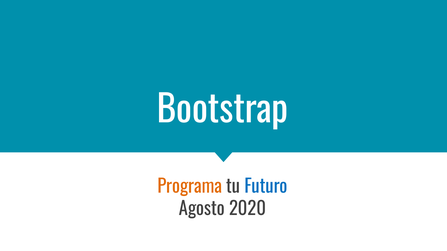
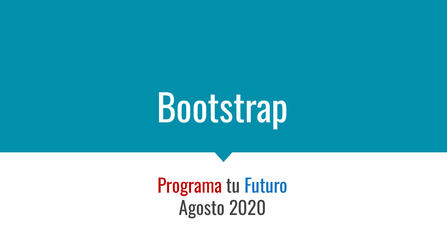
Programa colour: orange -> red (190, 187)
